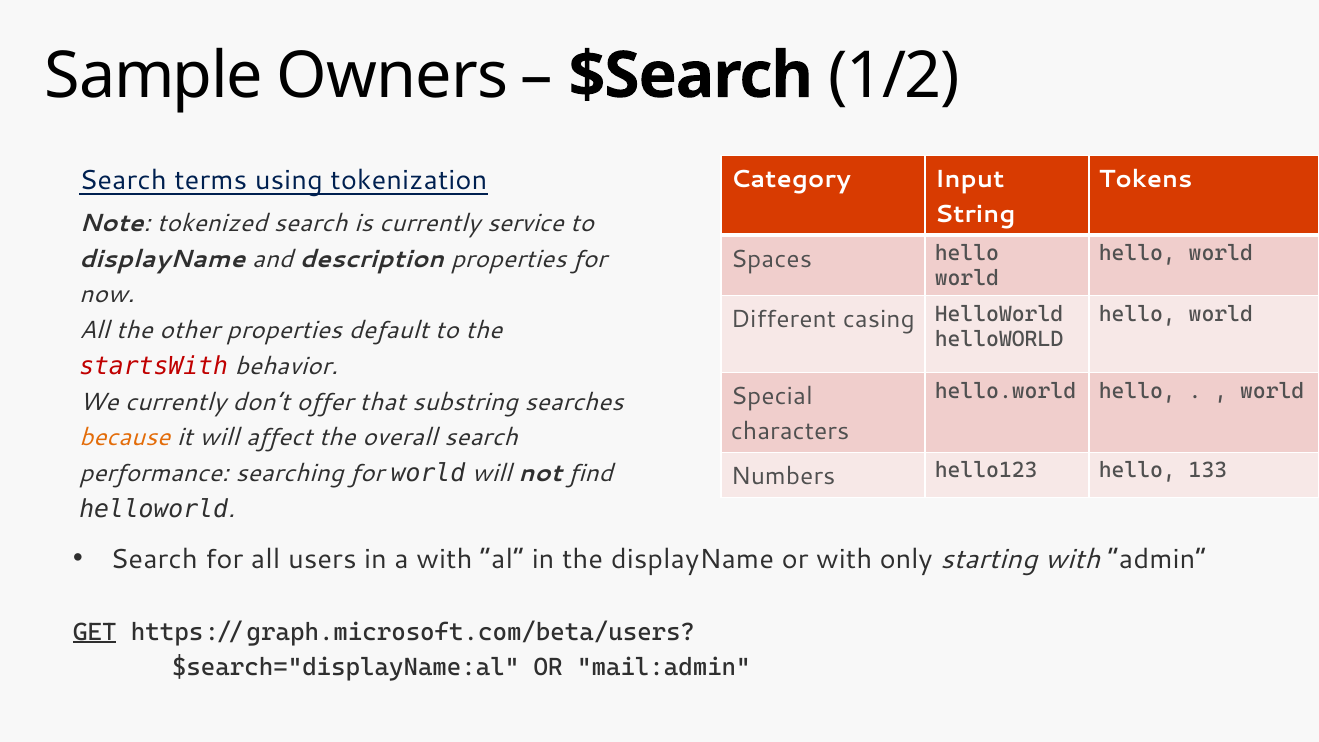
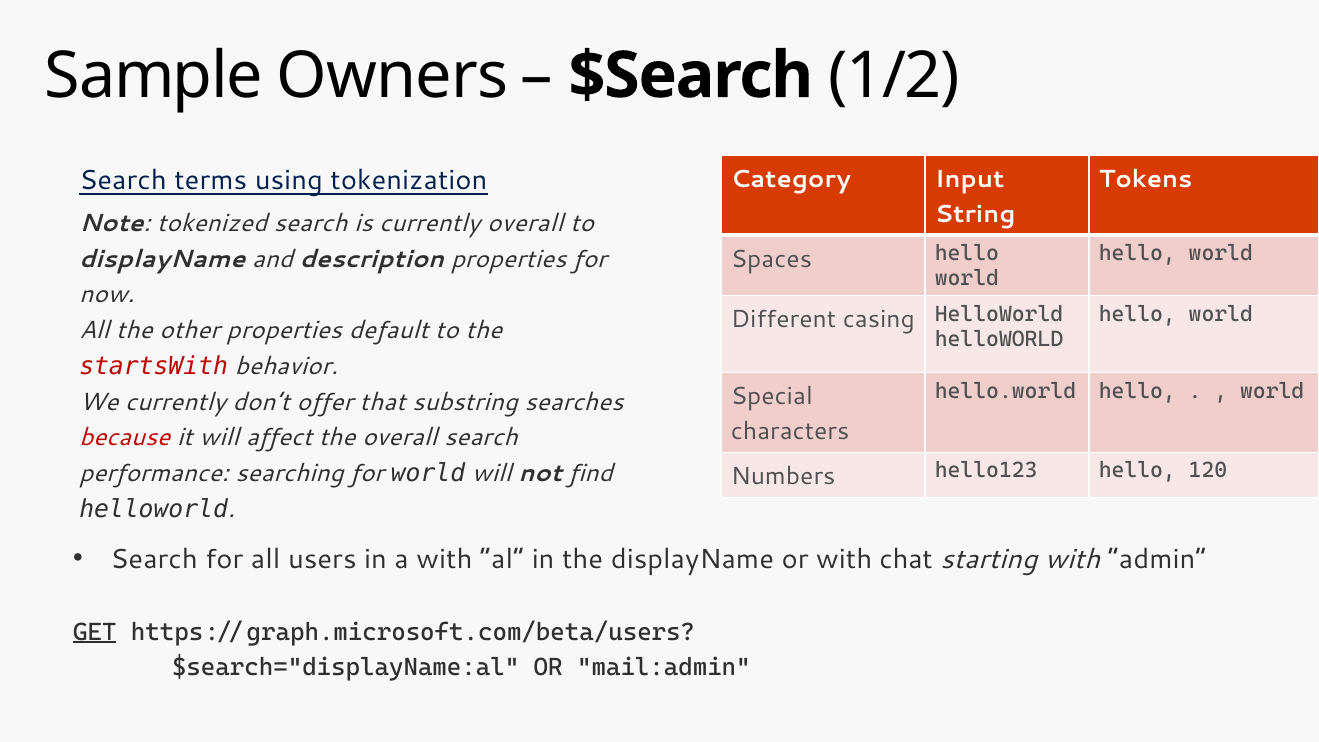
currently service: service -> overall (525, 223)
because colour: orange -> red (125, 438)
133: 133 -> 120 (1208, 471)
only: only -> chat (906, 559)
